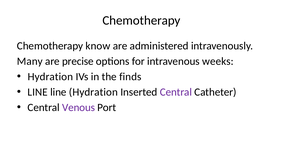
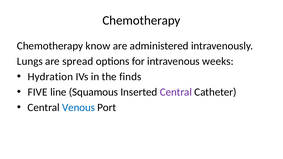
Many: Many -> Lungs (30, 61)
precise: precise -> spread (78, 61)
LINE: LINE -> FIVE (38, 92)
line Hydration: Hydration -> Squamous (94, 92)
Venous colour: purple -> blue (79, 108)
